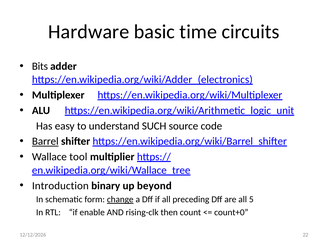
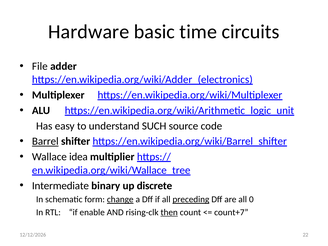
Bits: Bits -> File (40, 66)
tool: tool -> idea (78, 157)
Introduction: Introduction -> Intermediate (60, 186)
beyond: beyond -> discrete (154, 186)
preceding underline: none -> present (191, 199)
5: 5 -> 0 (251, 199)
then underline: none -> present (169, 212)
count+0: count+0 -> count+7 (231, 212)
